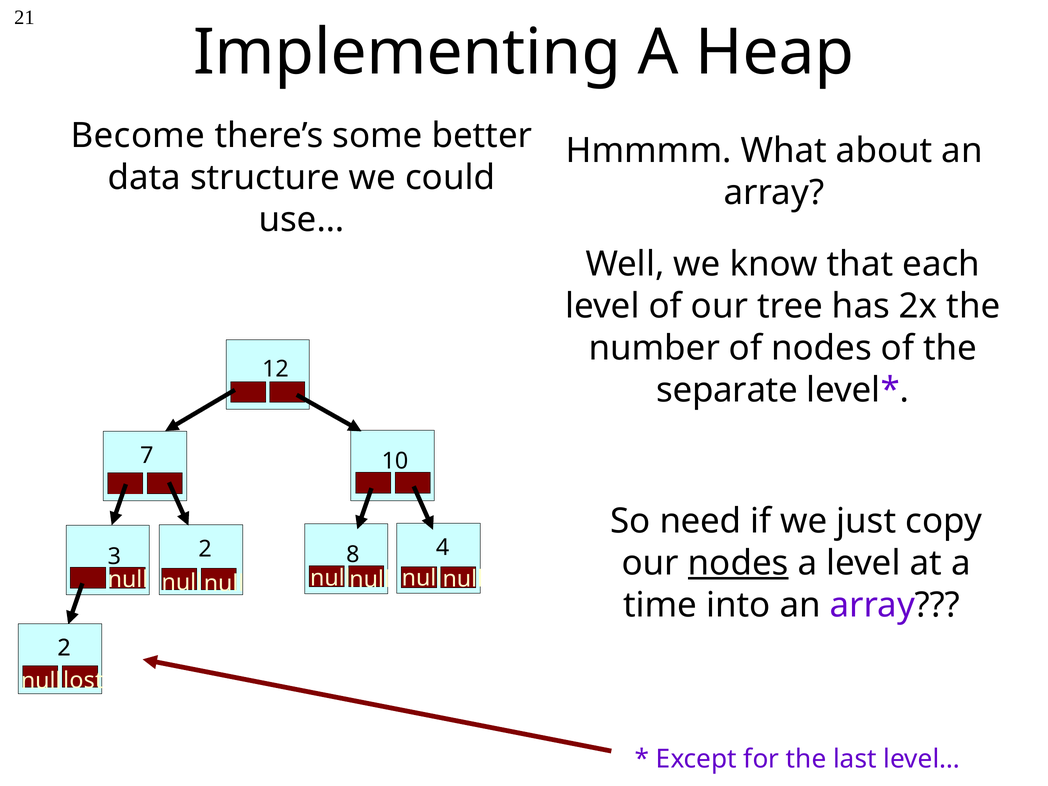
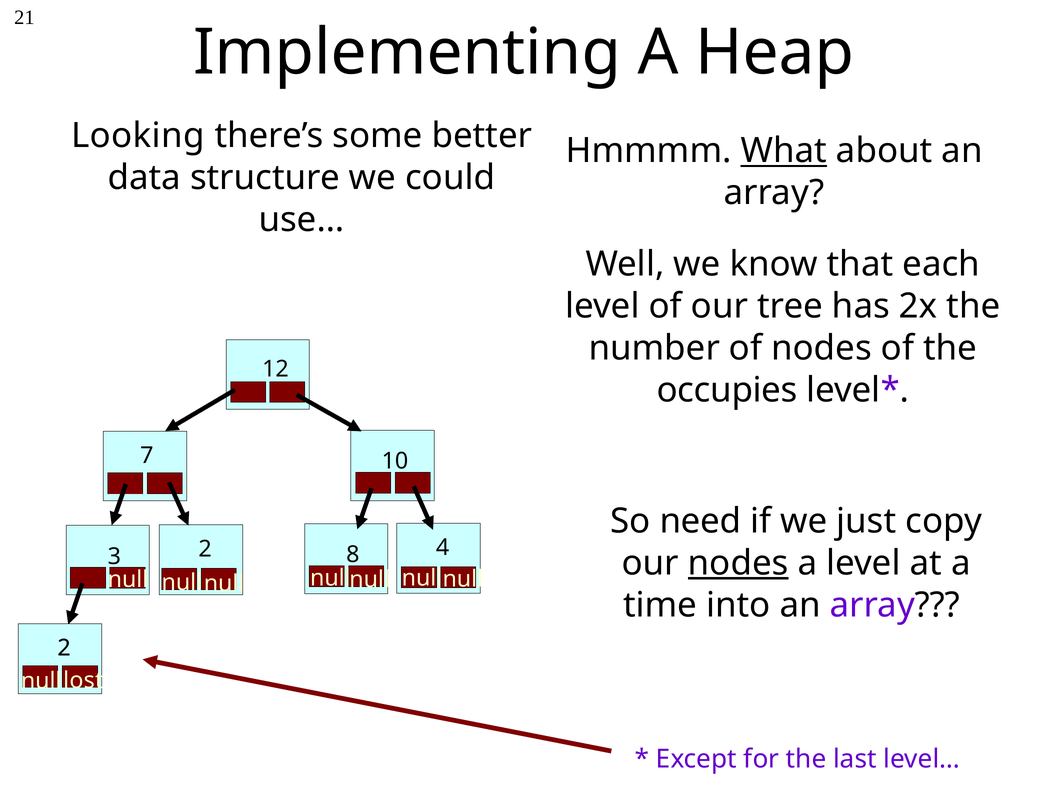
Become: Become -> Looking (138, 136)
What underline: none -> present (784, 151)
separate: separate -> occupies (727, 390)
